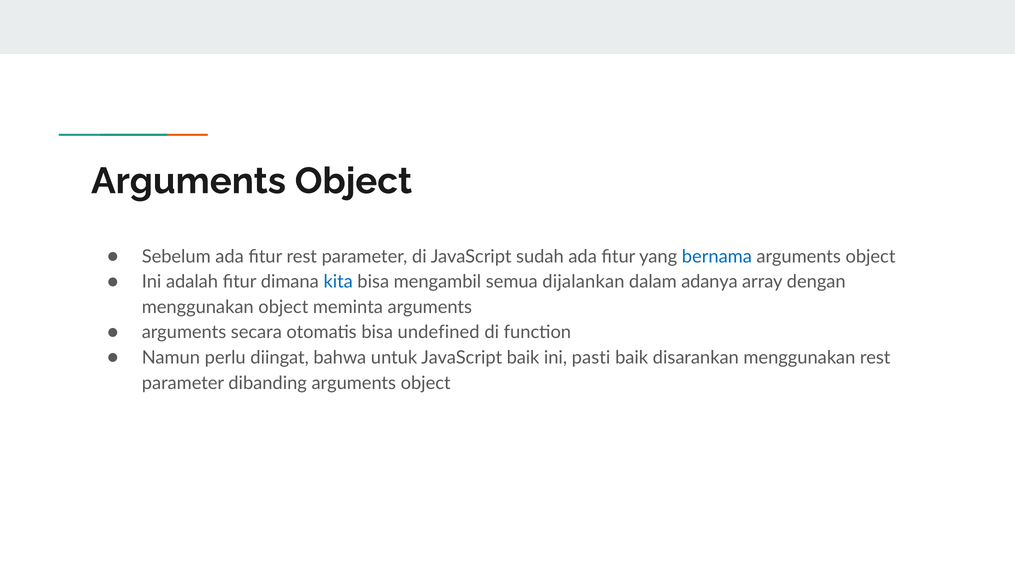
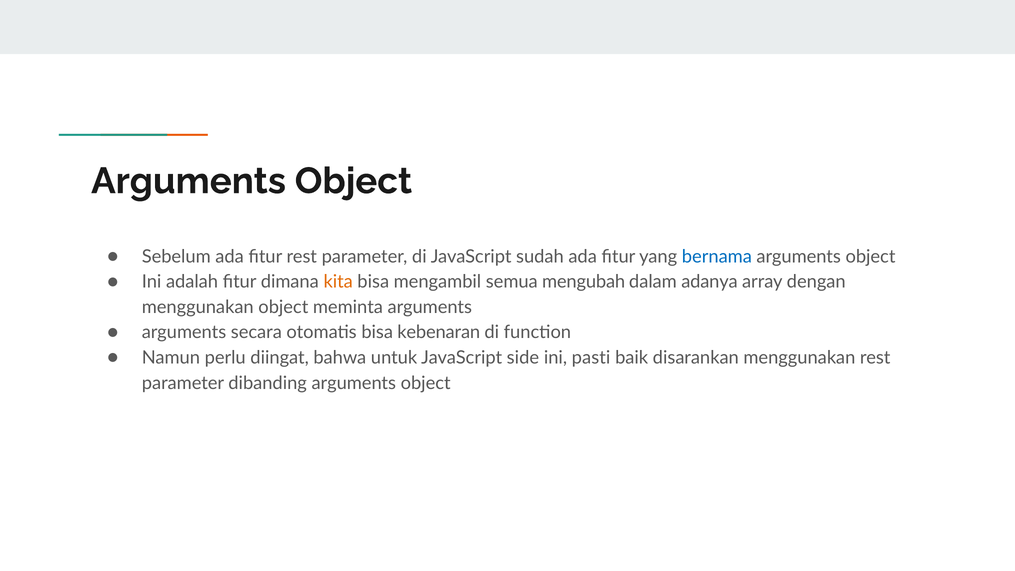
kita colour: blue -> orange (338, 282)
dijalankan: dijalankan -> mengubah (584, 282)
undefined: undefined -> kebenaran (439, 332)
JavaScript baik: baik -> side (523, 358)
